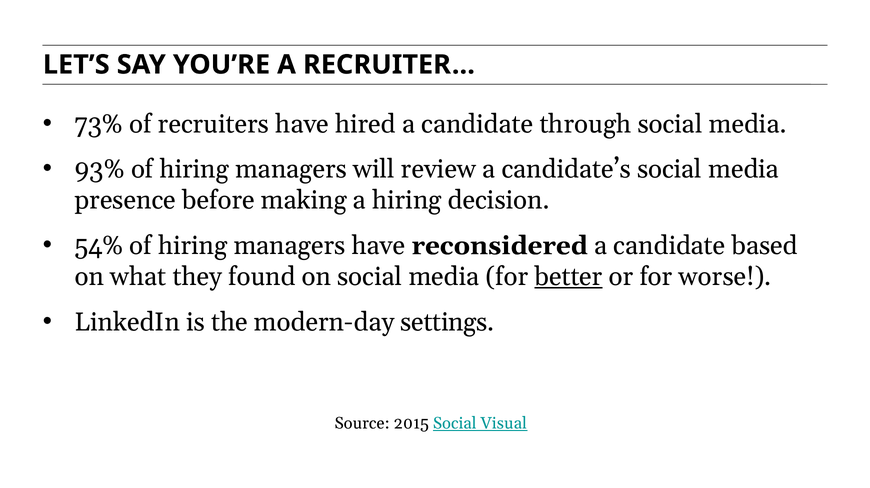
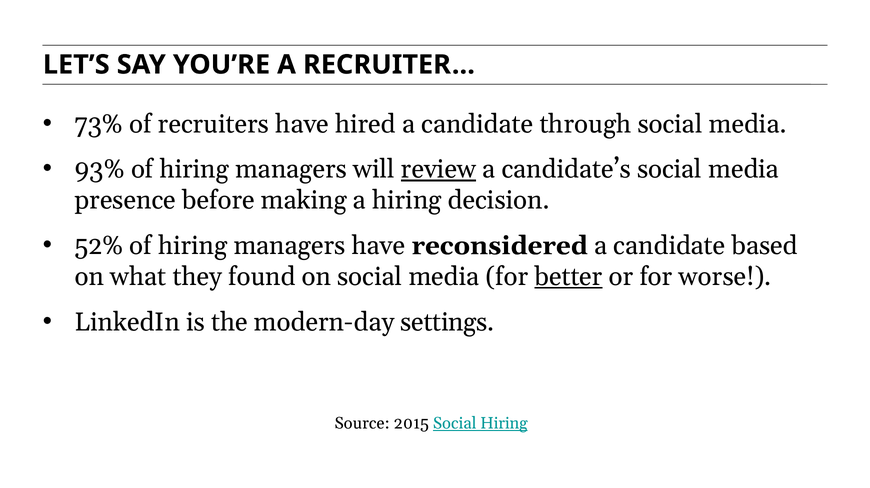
review underline: none -> present (439, 170)
54%: 54% -> 52% (99, 246)
Social Visual: Visual -> Hiring (504, 424)
